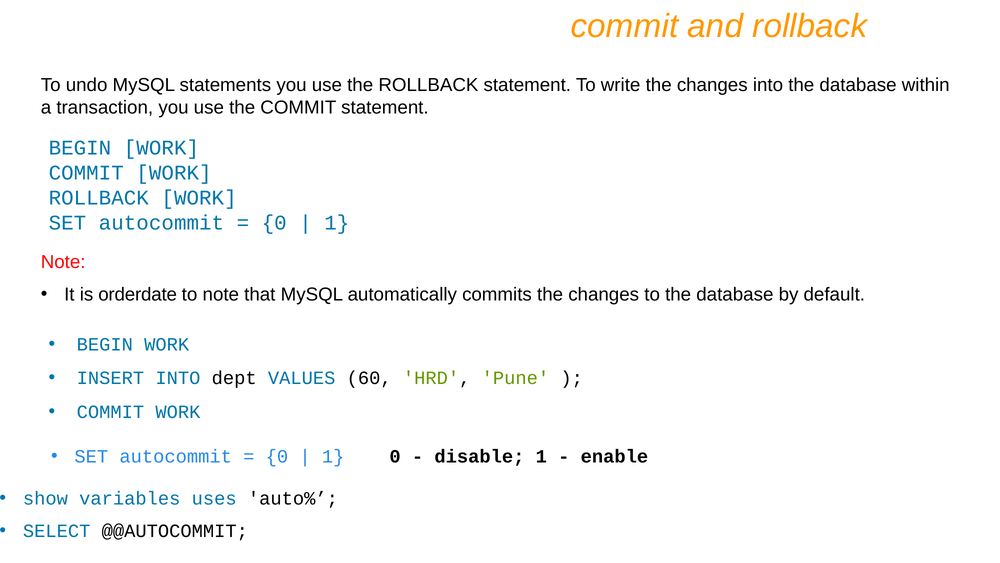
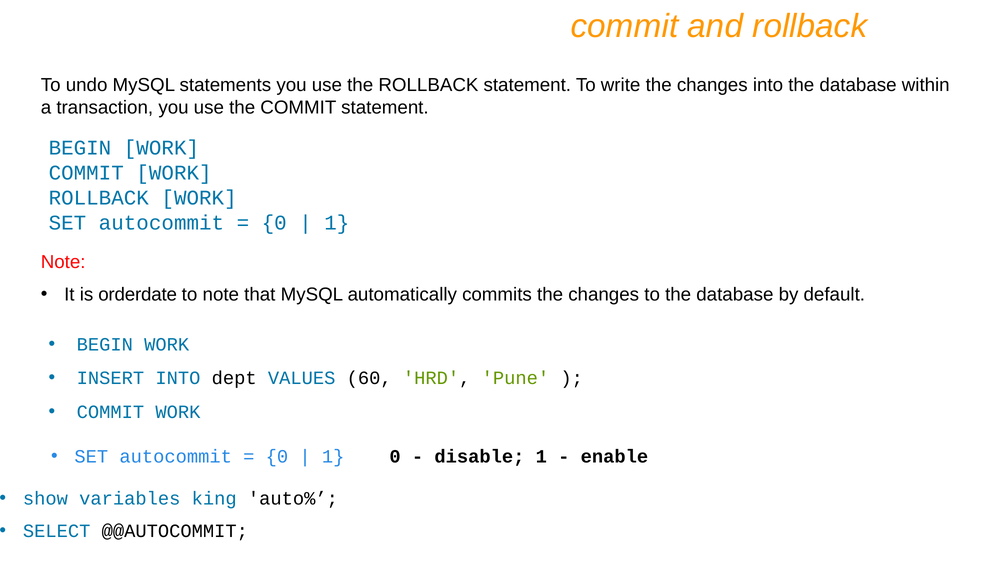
uses: uses -> king (214, 498)
